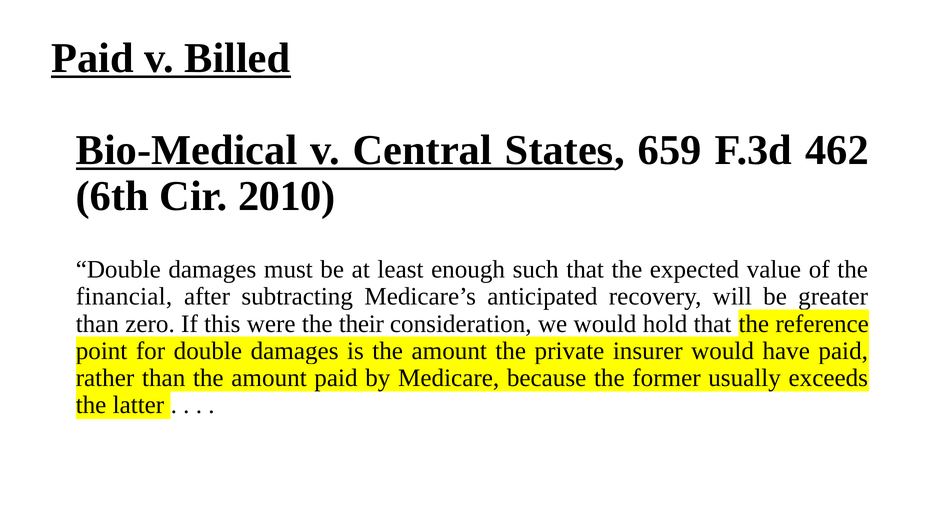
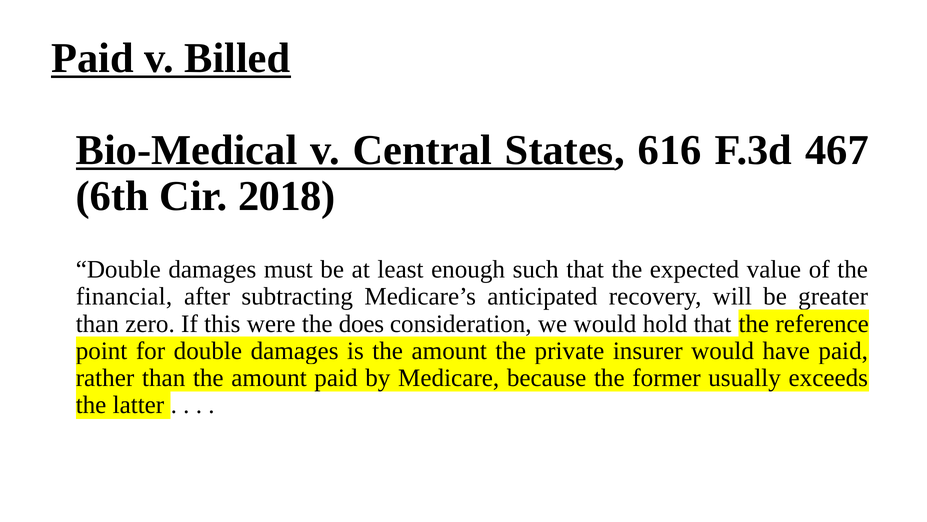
659: 659 -> 616 (670, 150)
462: 462 -> 467 (837, 150)
2010: 2010 -> 2018 (287, 196)
their: their -> does (361, 323)
